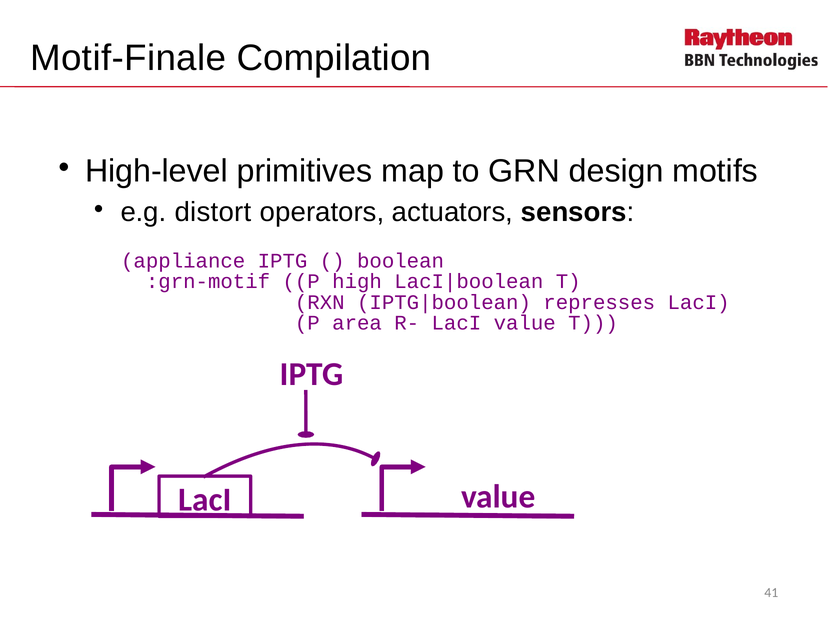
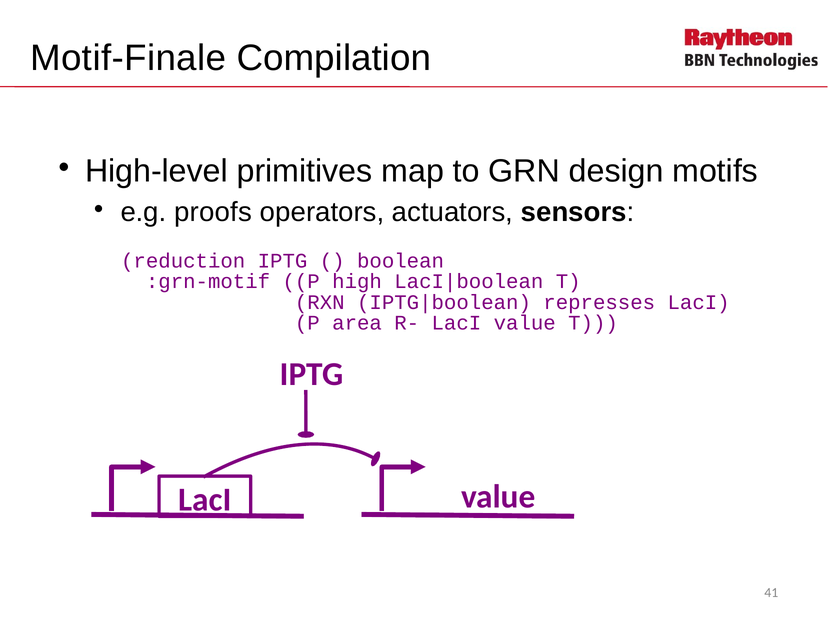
distort: distort -> proofs (213, 212)
appliance: appliance -> reduction (183, 261)
